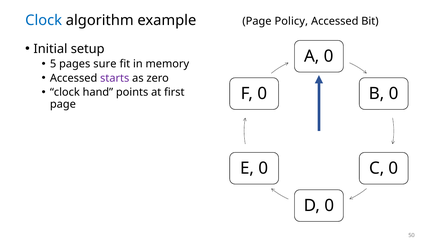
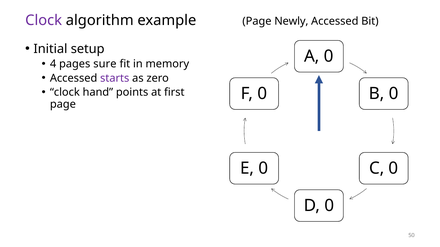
Clock colour: blue -> purple (44, 21)
Policy: Policy -> Newly (291, 21)
5: 5 -> 4 (53, 64)
